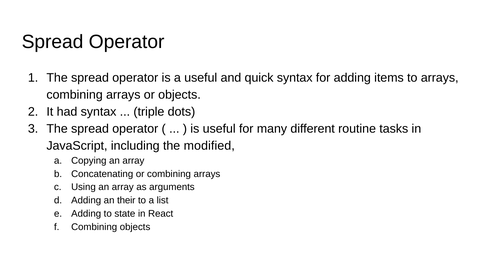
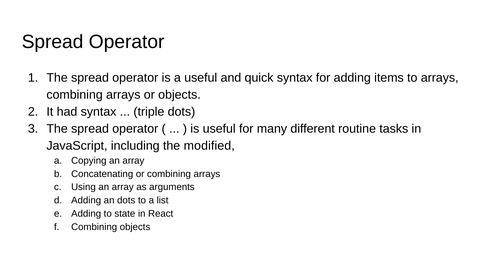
an their: their -> dots (126, 200)
